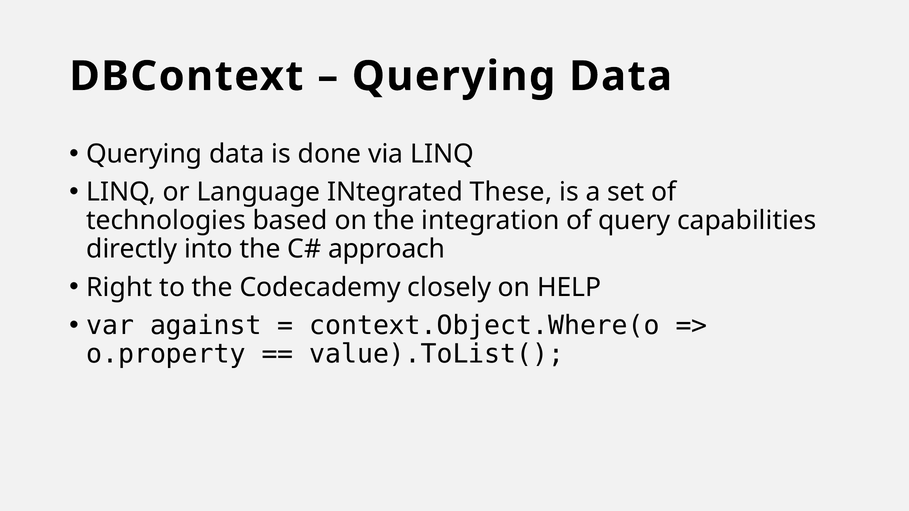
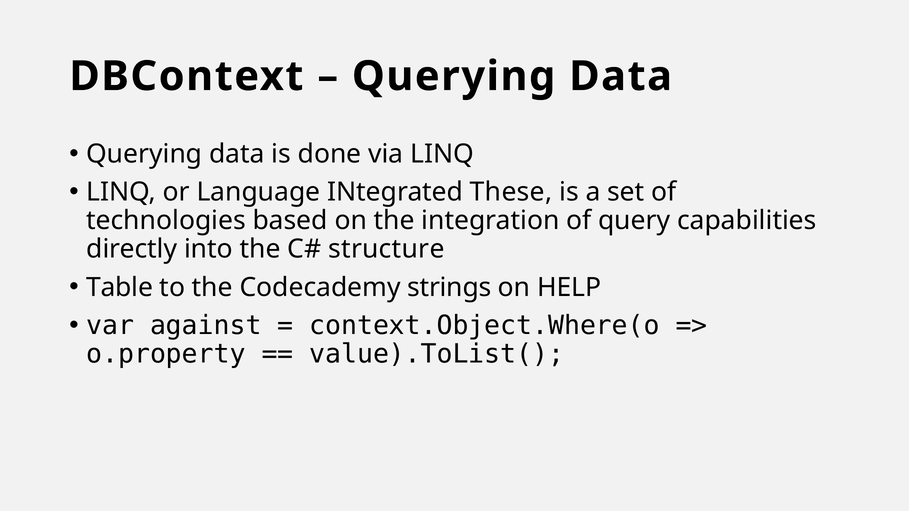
approach: approach -> structure (386, 249)
Right: Right -> Table (120, 287)
closely: closely -> strings (449, 287)
